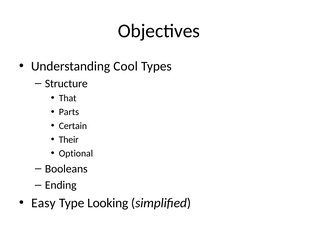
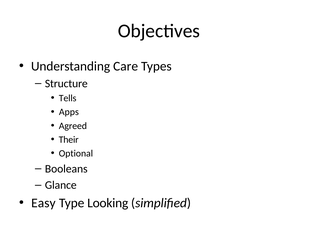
Cool: Cool -> Care (126, 66)
That: That -> Tells (68, 98)
Parts: Parts -> Apps (69, 112)
Certain: Certain -> Agreed (73, 126)
Ending: Ending -> Glance (61, 185)
